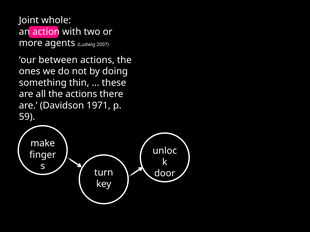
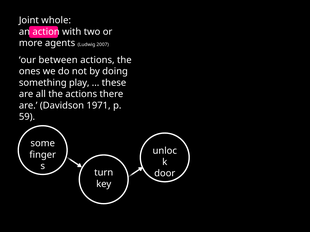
thin: thin -> play (79, 83)
make: make -> some (43, 144)
